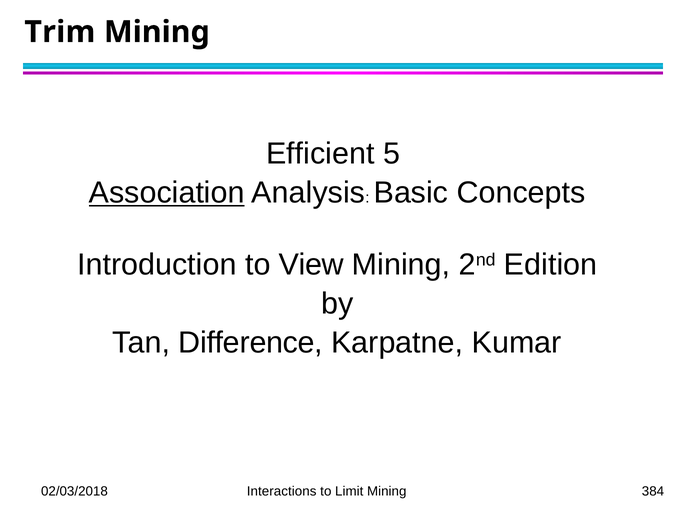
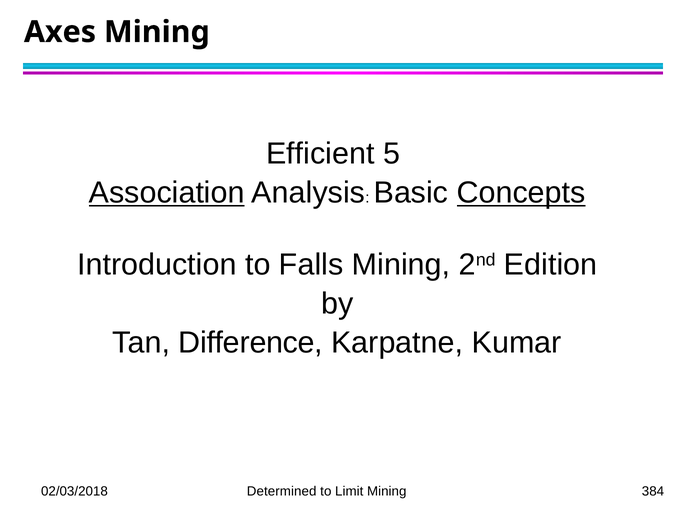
Trim: Trim -> Axes (60, 32)
Concepts underline: none -> present (521, 192)
View: View -> Falls (311, 264)
Interactions: Interactions -> Determined (282, 491)
